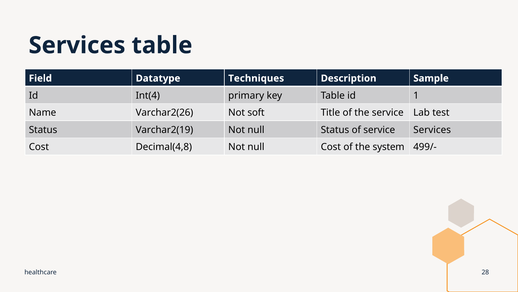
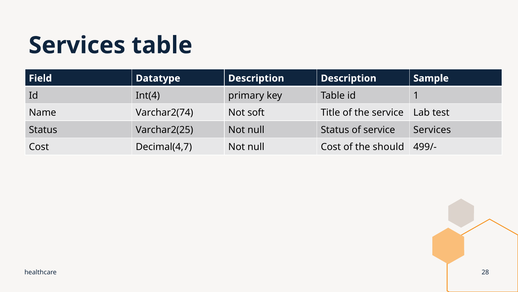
Datatype Techniques: Techniques -> Description (256, 78)
Varchar2(26: Varchar2(26 -> Varchar2(74 (164, 112)
Varchar2(19: Varchar2(19 -> Varchar2(25 (164, 130)
Decimal(4,8: Decimal(4,8 -> Decimal(4,7 (164, 147)
system: system -> should (388, 147)
